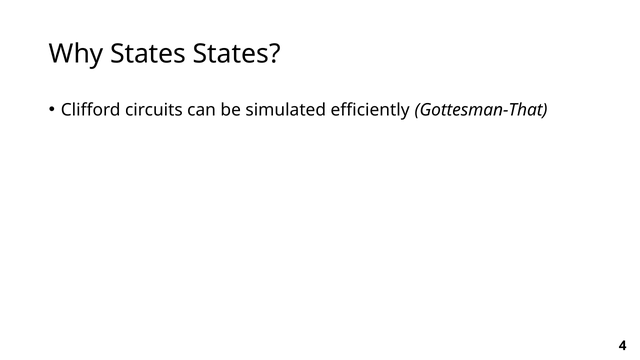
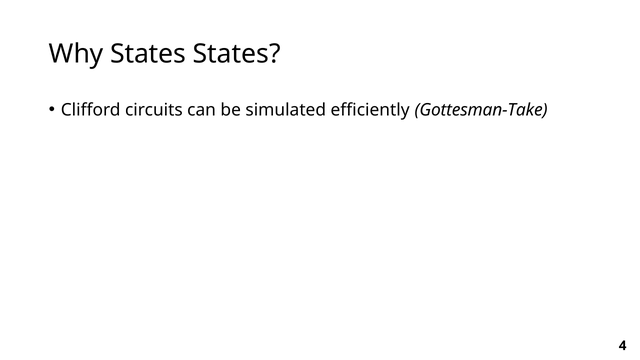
Gottesman-That: Gottesman-That -> Gottesman-Take (481, 110)
